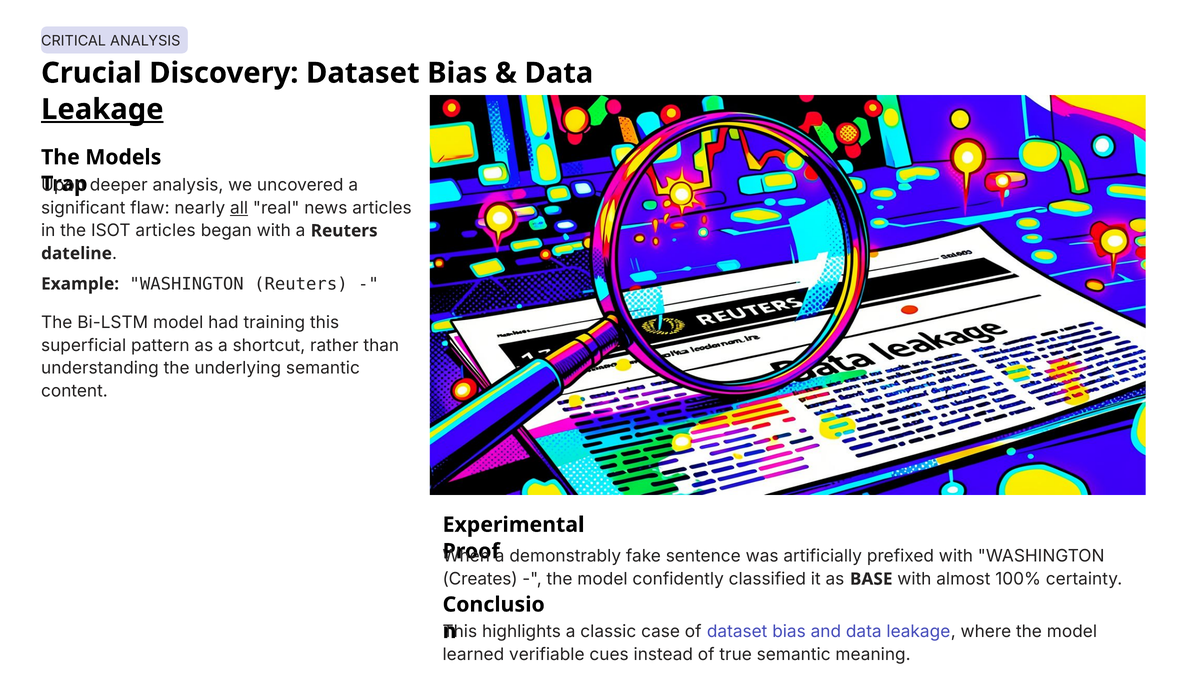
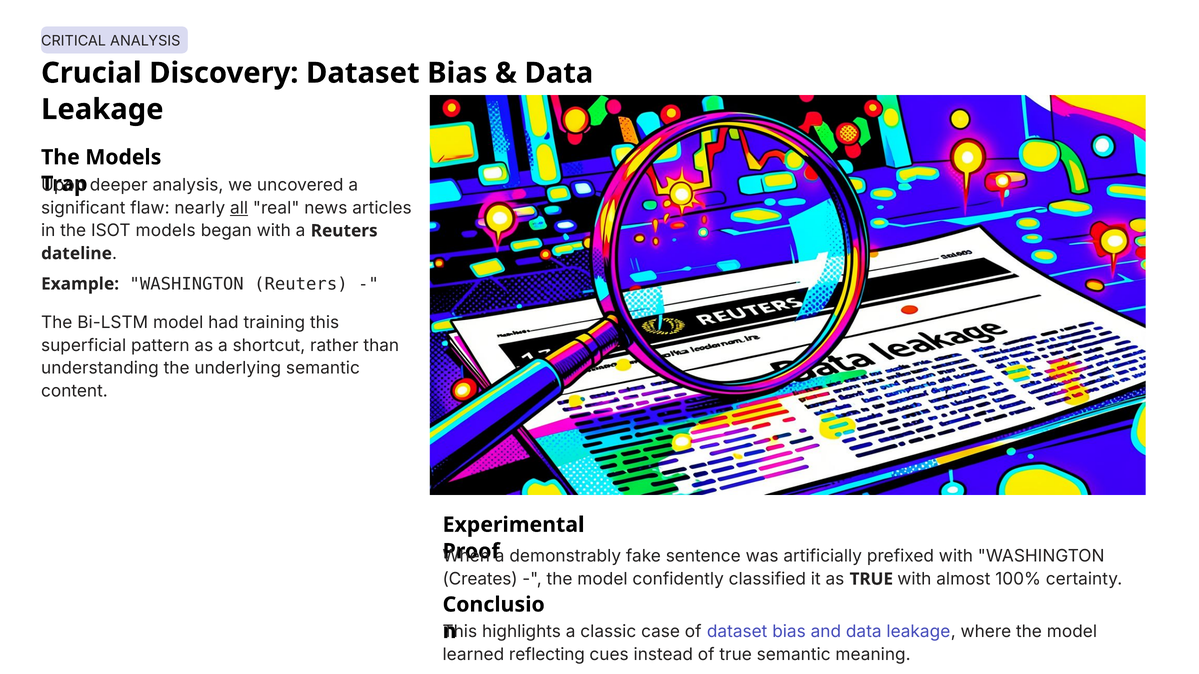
Leakage underline: present -> none (102, 110)
ISOT articles: articles -> models (166, 231)
as BASE: BASE -> TRUE (871, 579)
verifiable: verifiable -> reflecting (547, 655)
